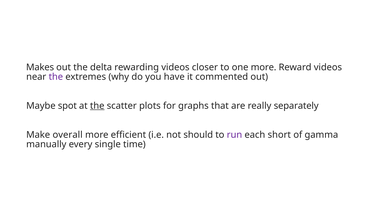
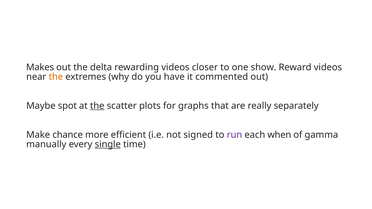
one more: more -> show (264, 67)
the colour: purple -> orange (56, 77)
overall: overall -> chance (68, 135)
should: should -> signed (198, 135)
short: short -> when (279, 135)
single underline: none -> present (108, 144)
